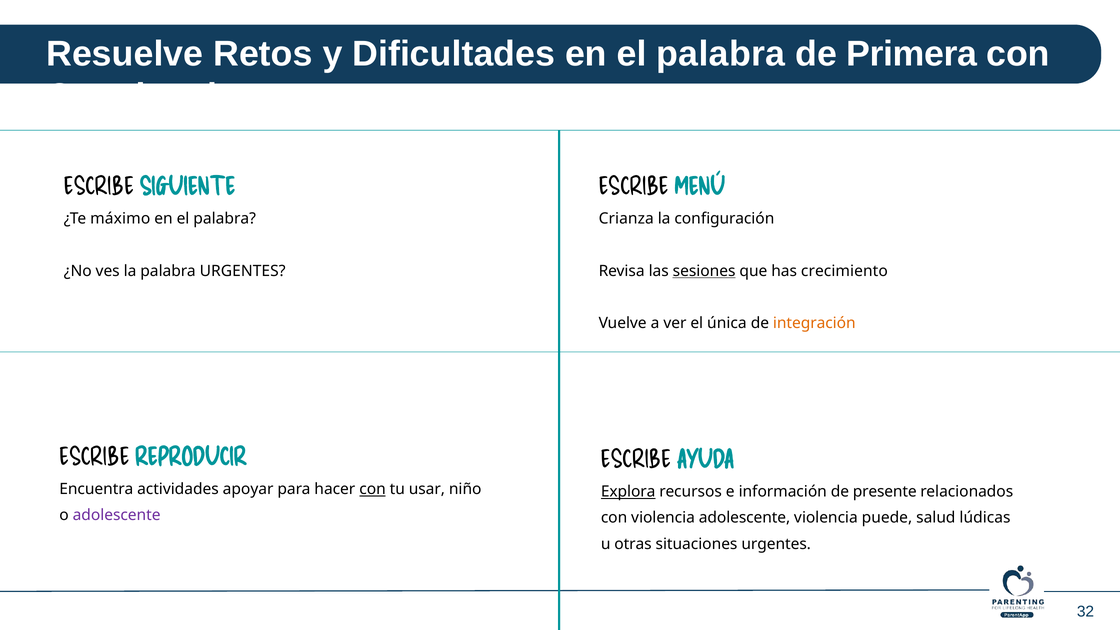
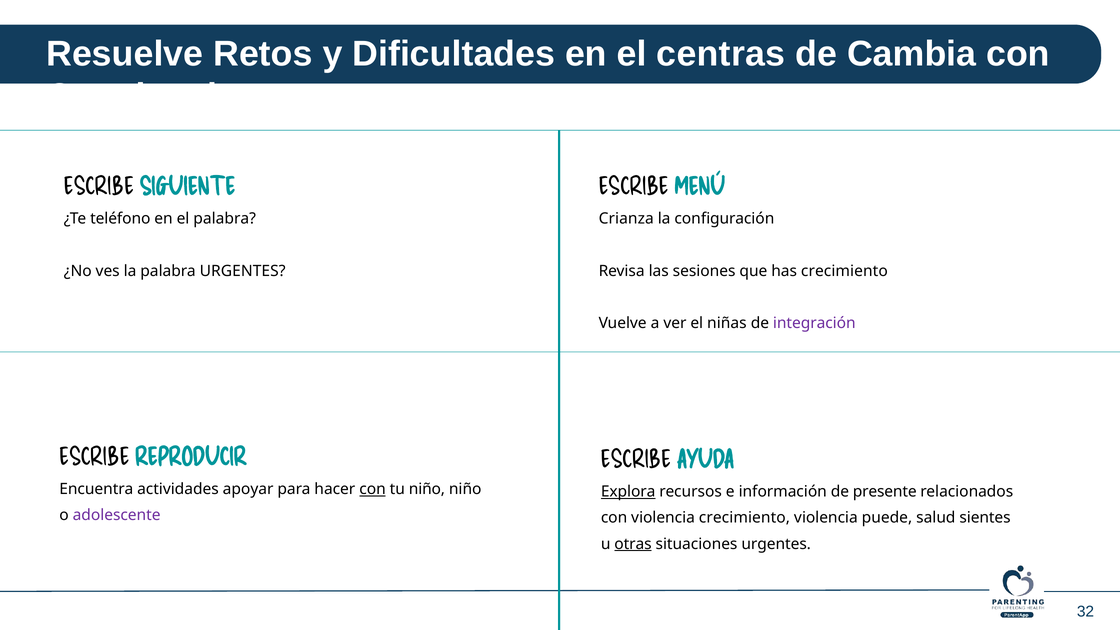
Dificultades en el palabra: palabra -> centras (721, 54)
Primera: Primera -> Cambia (912, 54)
máximo: máximo -> teléfono (120, 219)
sesiones underline: present -> none (704, 271)
única: única -> niñas (727, 323)
integración colour: orange -> purple (814, 323)
tu usar: usar -> niño (427, 489)
violencia adolescente: adolescente -> crecimiento (744, 518)
lúdicas: lúdicas -> sientes (985, 518)
otras underline: none -> present (633, 544)
